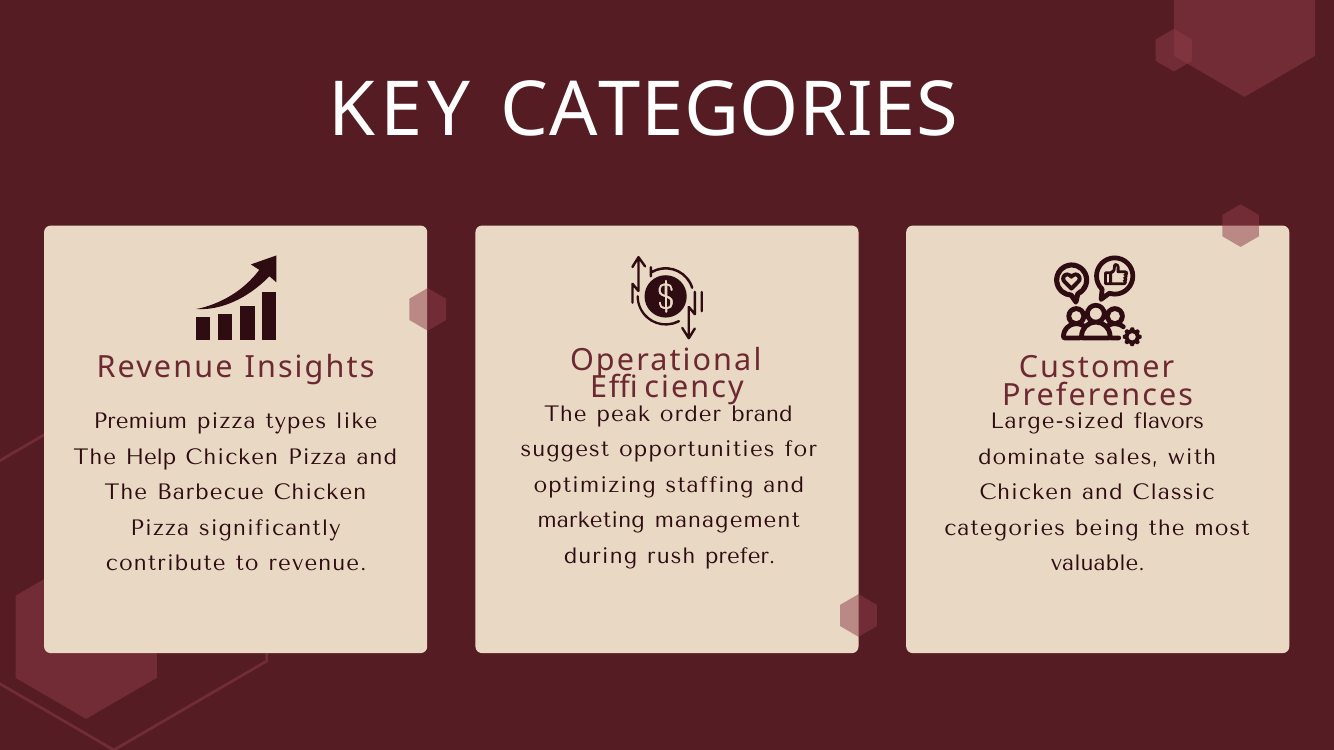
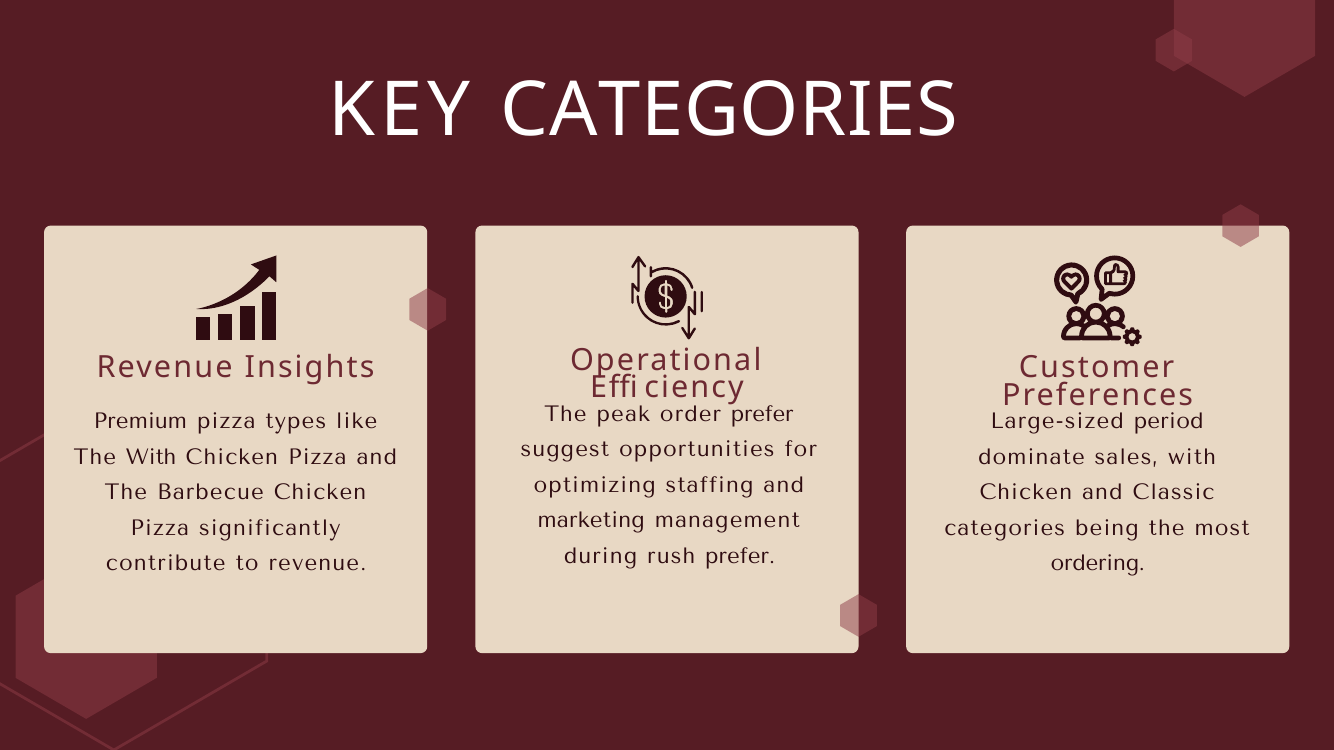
order brand: brand -> prefer (762, 414)
flavors: flavors -> period (1169, 422)
The Help: Help -> With (151, 457)
valuable: valuable -> ordering (1098, 564)
